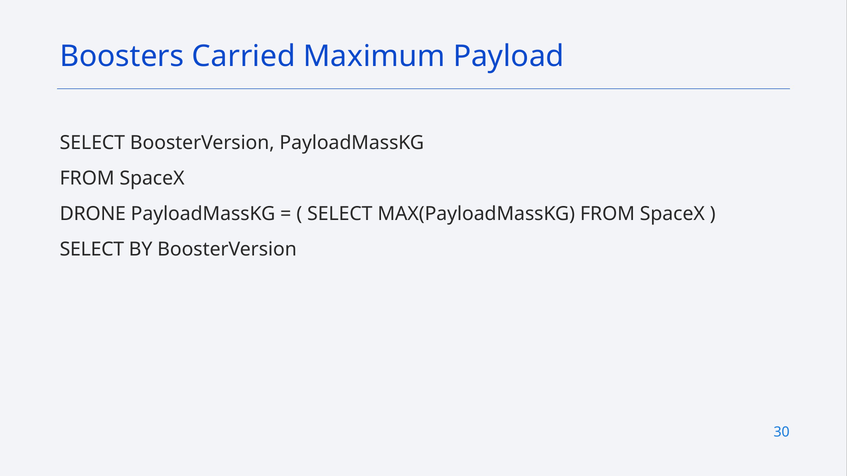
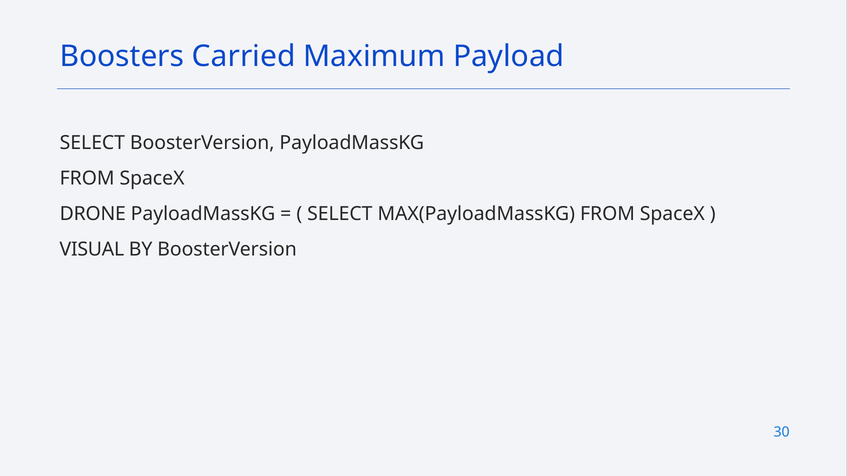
SELECT: SELECT -> VISUAL (92, 250)
